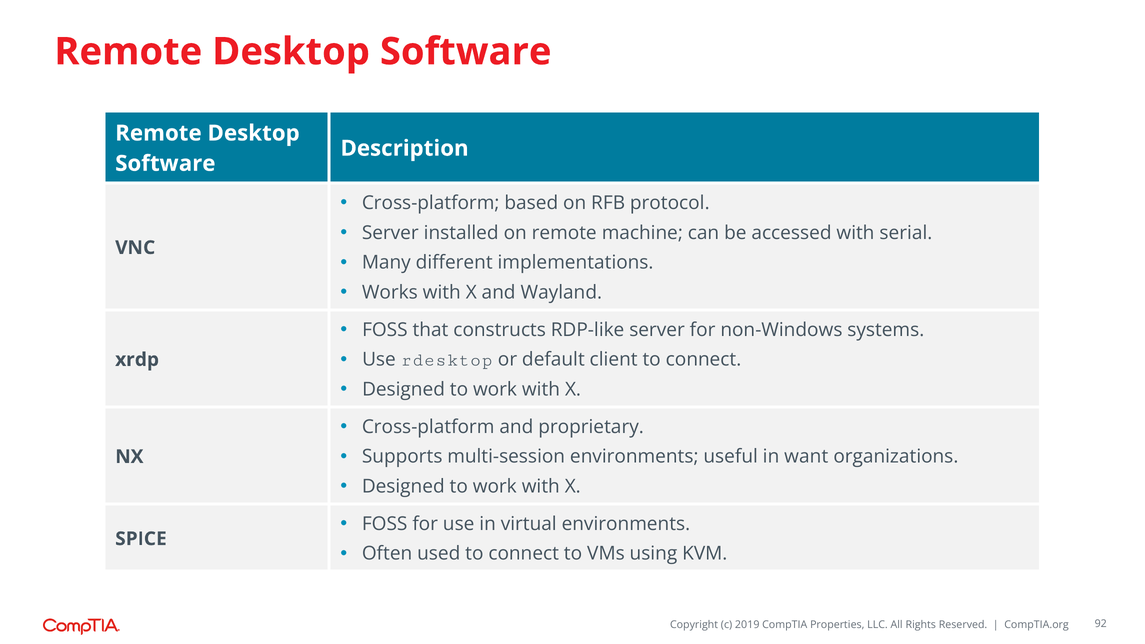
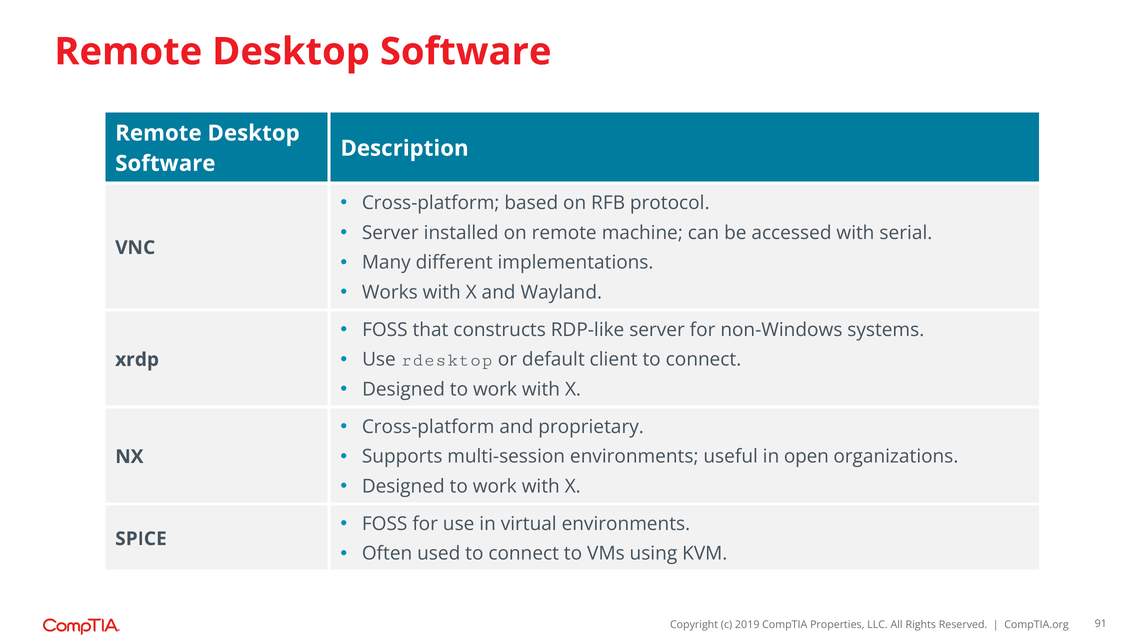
want: want -> open (806, 457)
92: 92 -> 91 (1101, 624)
